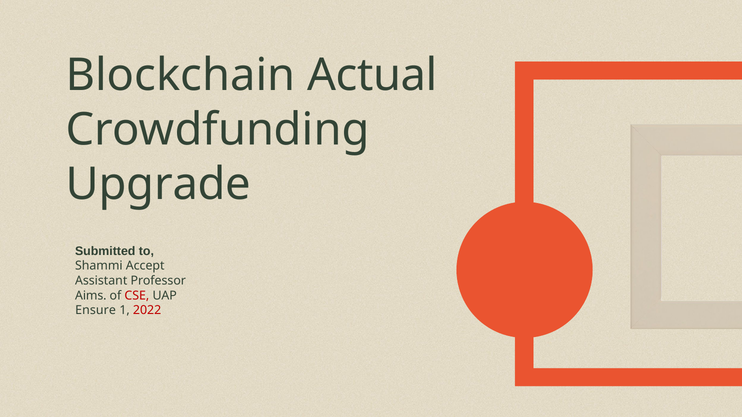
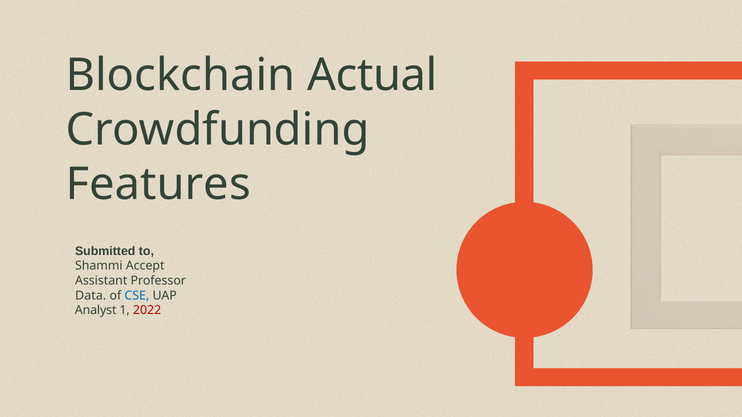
Upgrade: Upgrade -> Features (158, 184)
Aims: Aims -> Data (91, 296)
CSE colour: red -> blue (137, 296)
Ensure: Ensure -> Analyst (96, 311)
